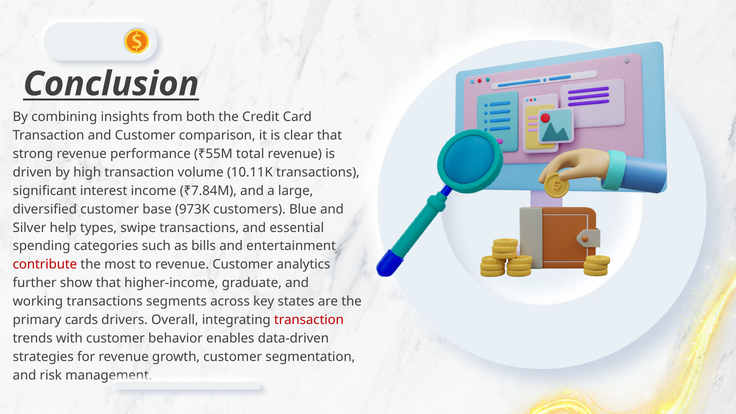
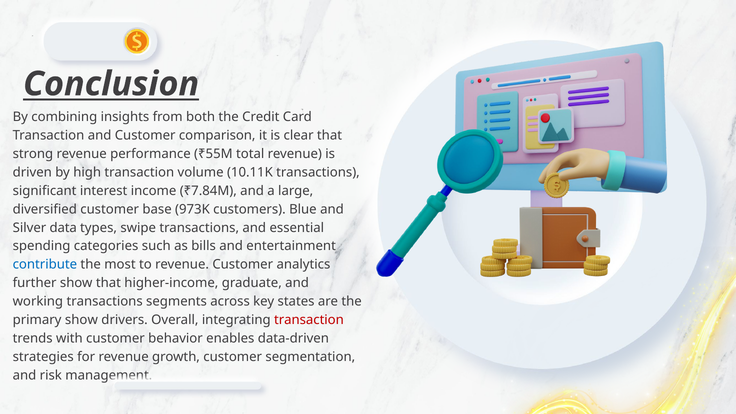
help: help -> data (63, 228)
contribute colour: red -> blue (45, 265)
primary cards: cards -> show (81, 320)
